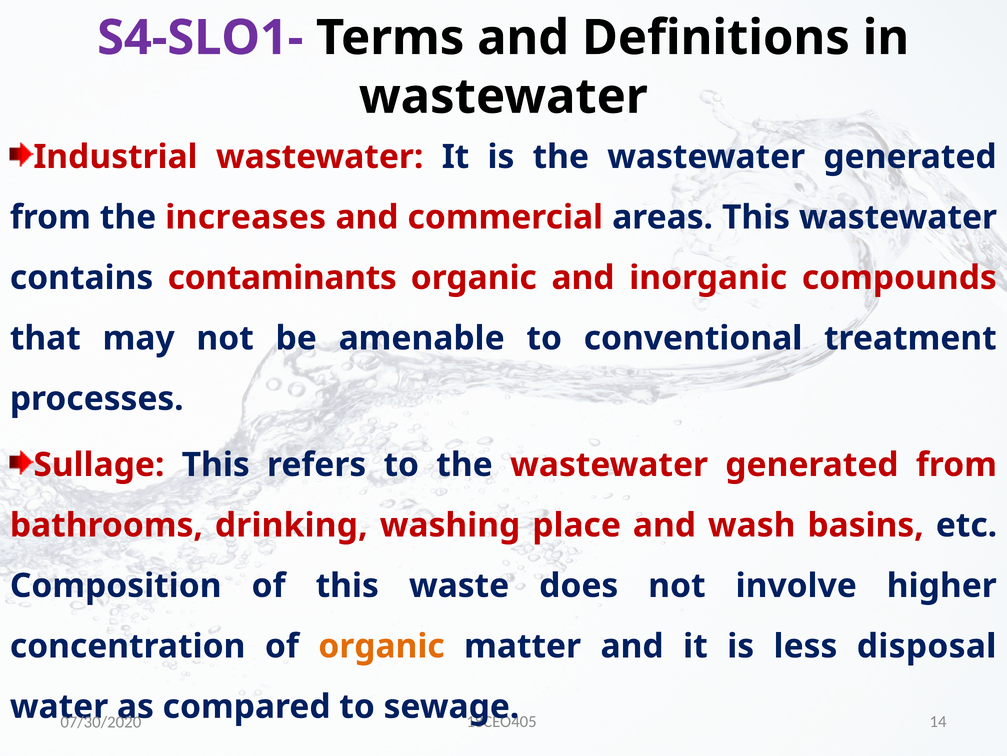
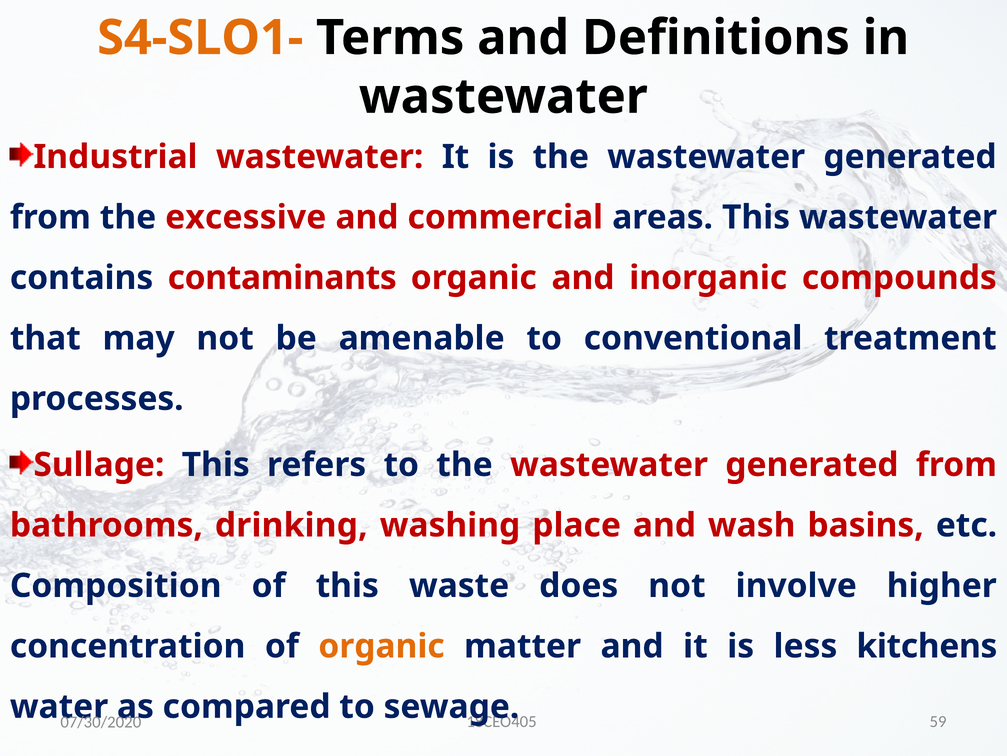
S4-SLO1- colour: purple -> orange (200, 38)
increases: increases -> excessive (246, 217)
disposal: disposal -> kitchens (927, 646)
14: 14 -> 59 (938, 721)
